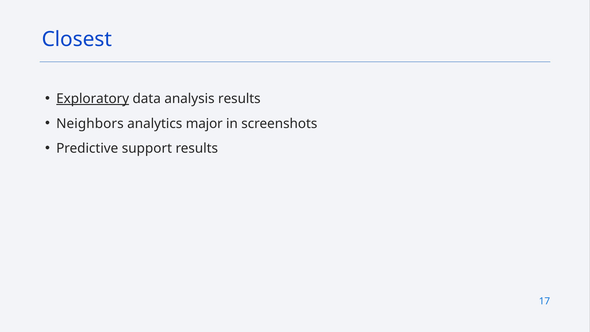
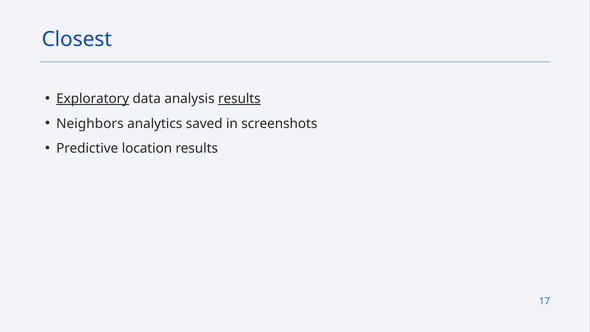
results underline: none -> present (239, 99)
major: major -> saved (204, 124)
support: support -> location (147, 148)
